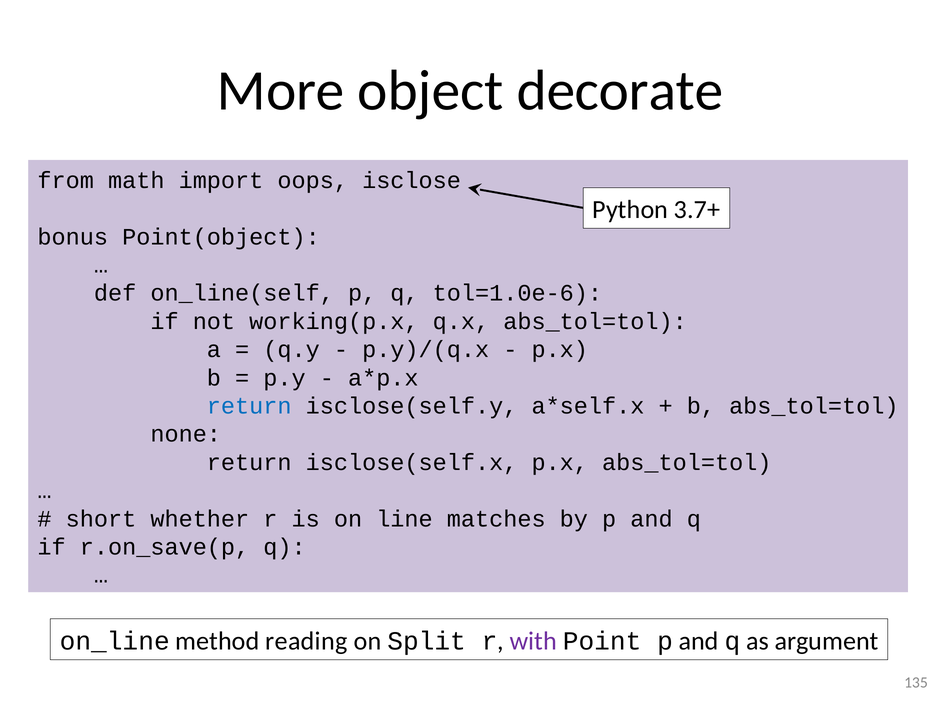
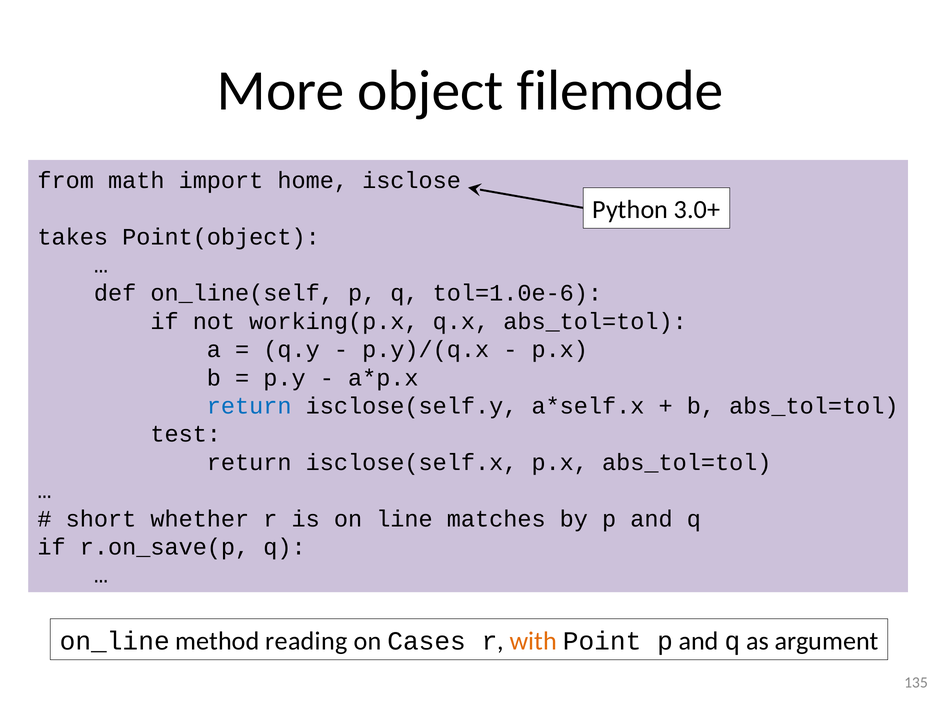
decorate: decorate -> filemode (620, 91)
oops: oops -> home (313, 181)
3.7+: 3.7+ -> 3.0+ (697, 210)
bonus: bonus -> takes (73, 237)
none: none -> test (186, 435)
Split: Split -> Cases (427, 642)
with colour: purple -> orange (533, 642)
